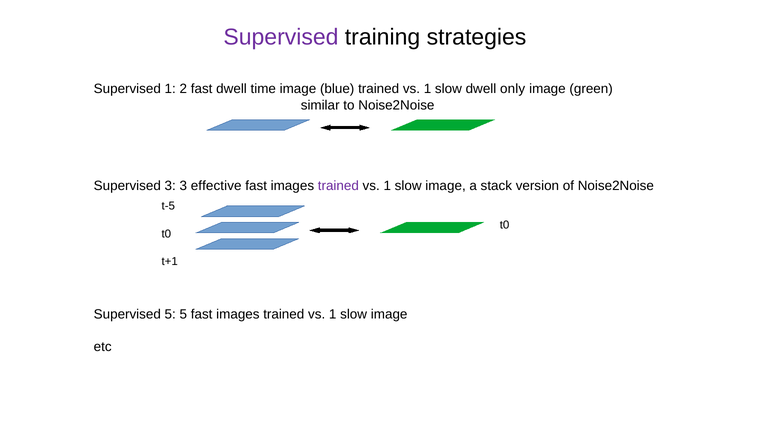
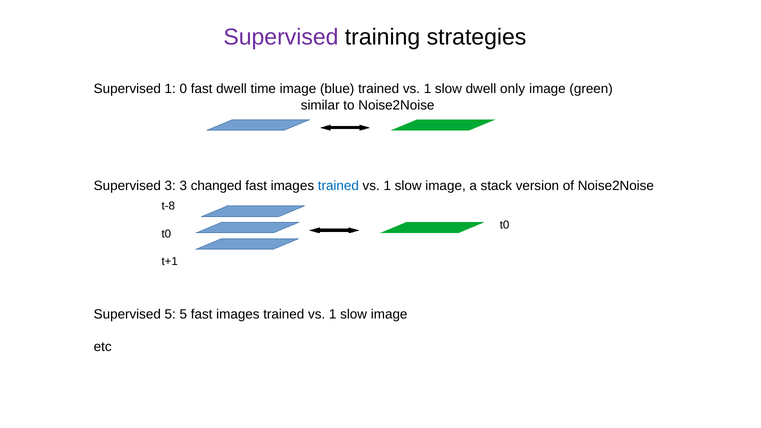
2: 2 -> 0 (183, 89)
effective: effective -> changed (216, 186)
trained colour: purple -> blue (338, 186)
t-5: t-5 -> t-8 (168, 206)
